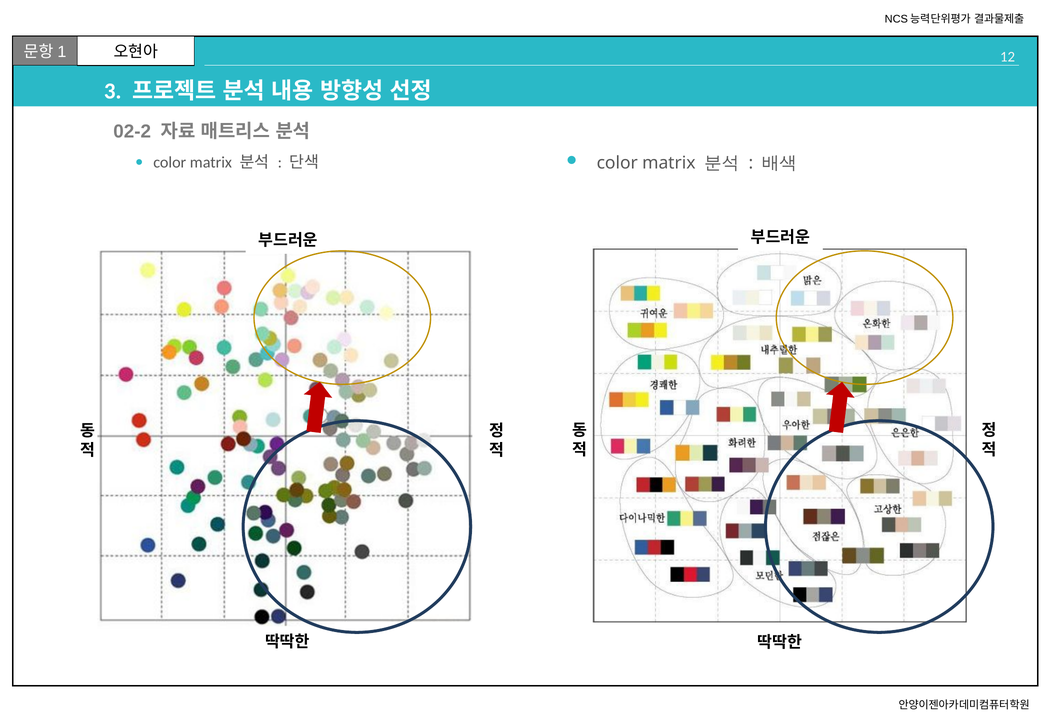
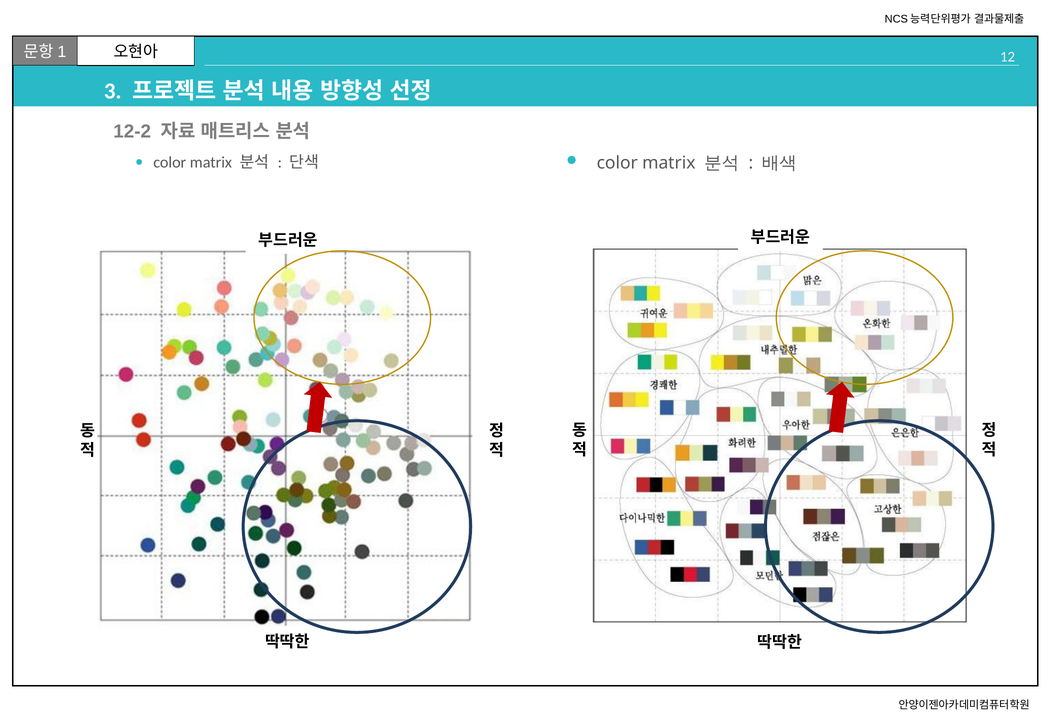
02-2: 02-2 -> 12-2 (132, 132)
